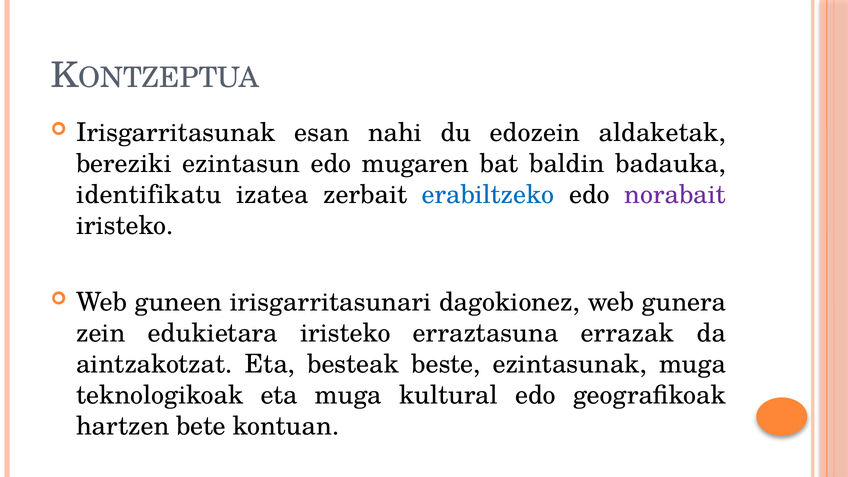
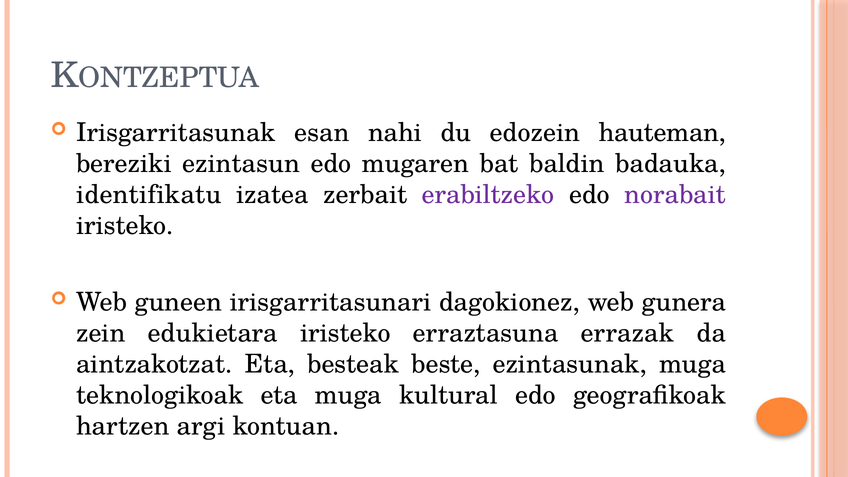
aldaketak: aldaketak -> hauteman (662, 133)
erabiltzeko colour: blue -> purple (488, 195)
bete: bete -> argi (201, 426)
